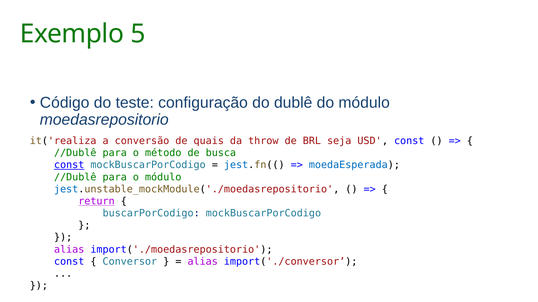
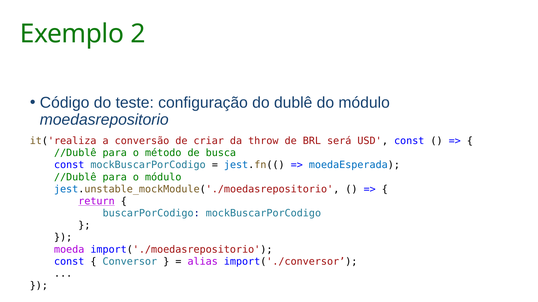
5: 5 -> 2 (138, 34)
quais: quais -> criar (209, 141)
seja: seja -> será (339, 141)
const underline: present -> none (69, 165)
alias: alias -> moeda (69, 250)
